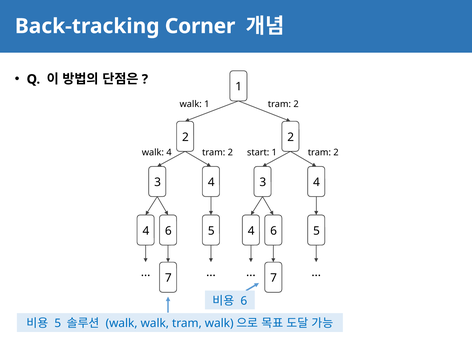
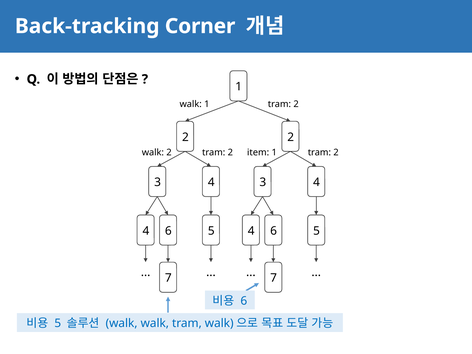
walk 4: 4 -> 2 (169, 153)
start: start -> item (258, 153)
